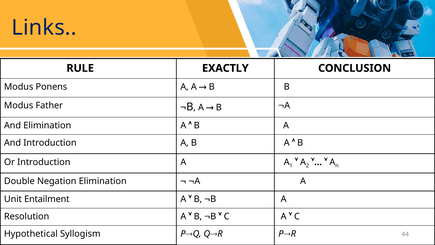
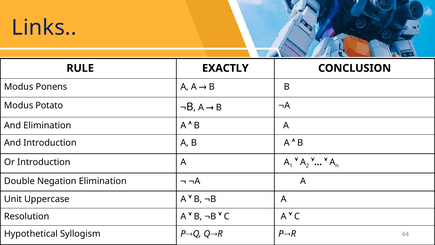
Father: Father -> Potato (49, 105)
Entailment: Entailment -> Uppercase (47, 199)
